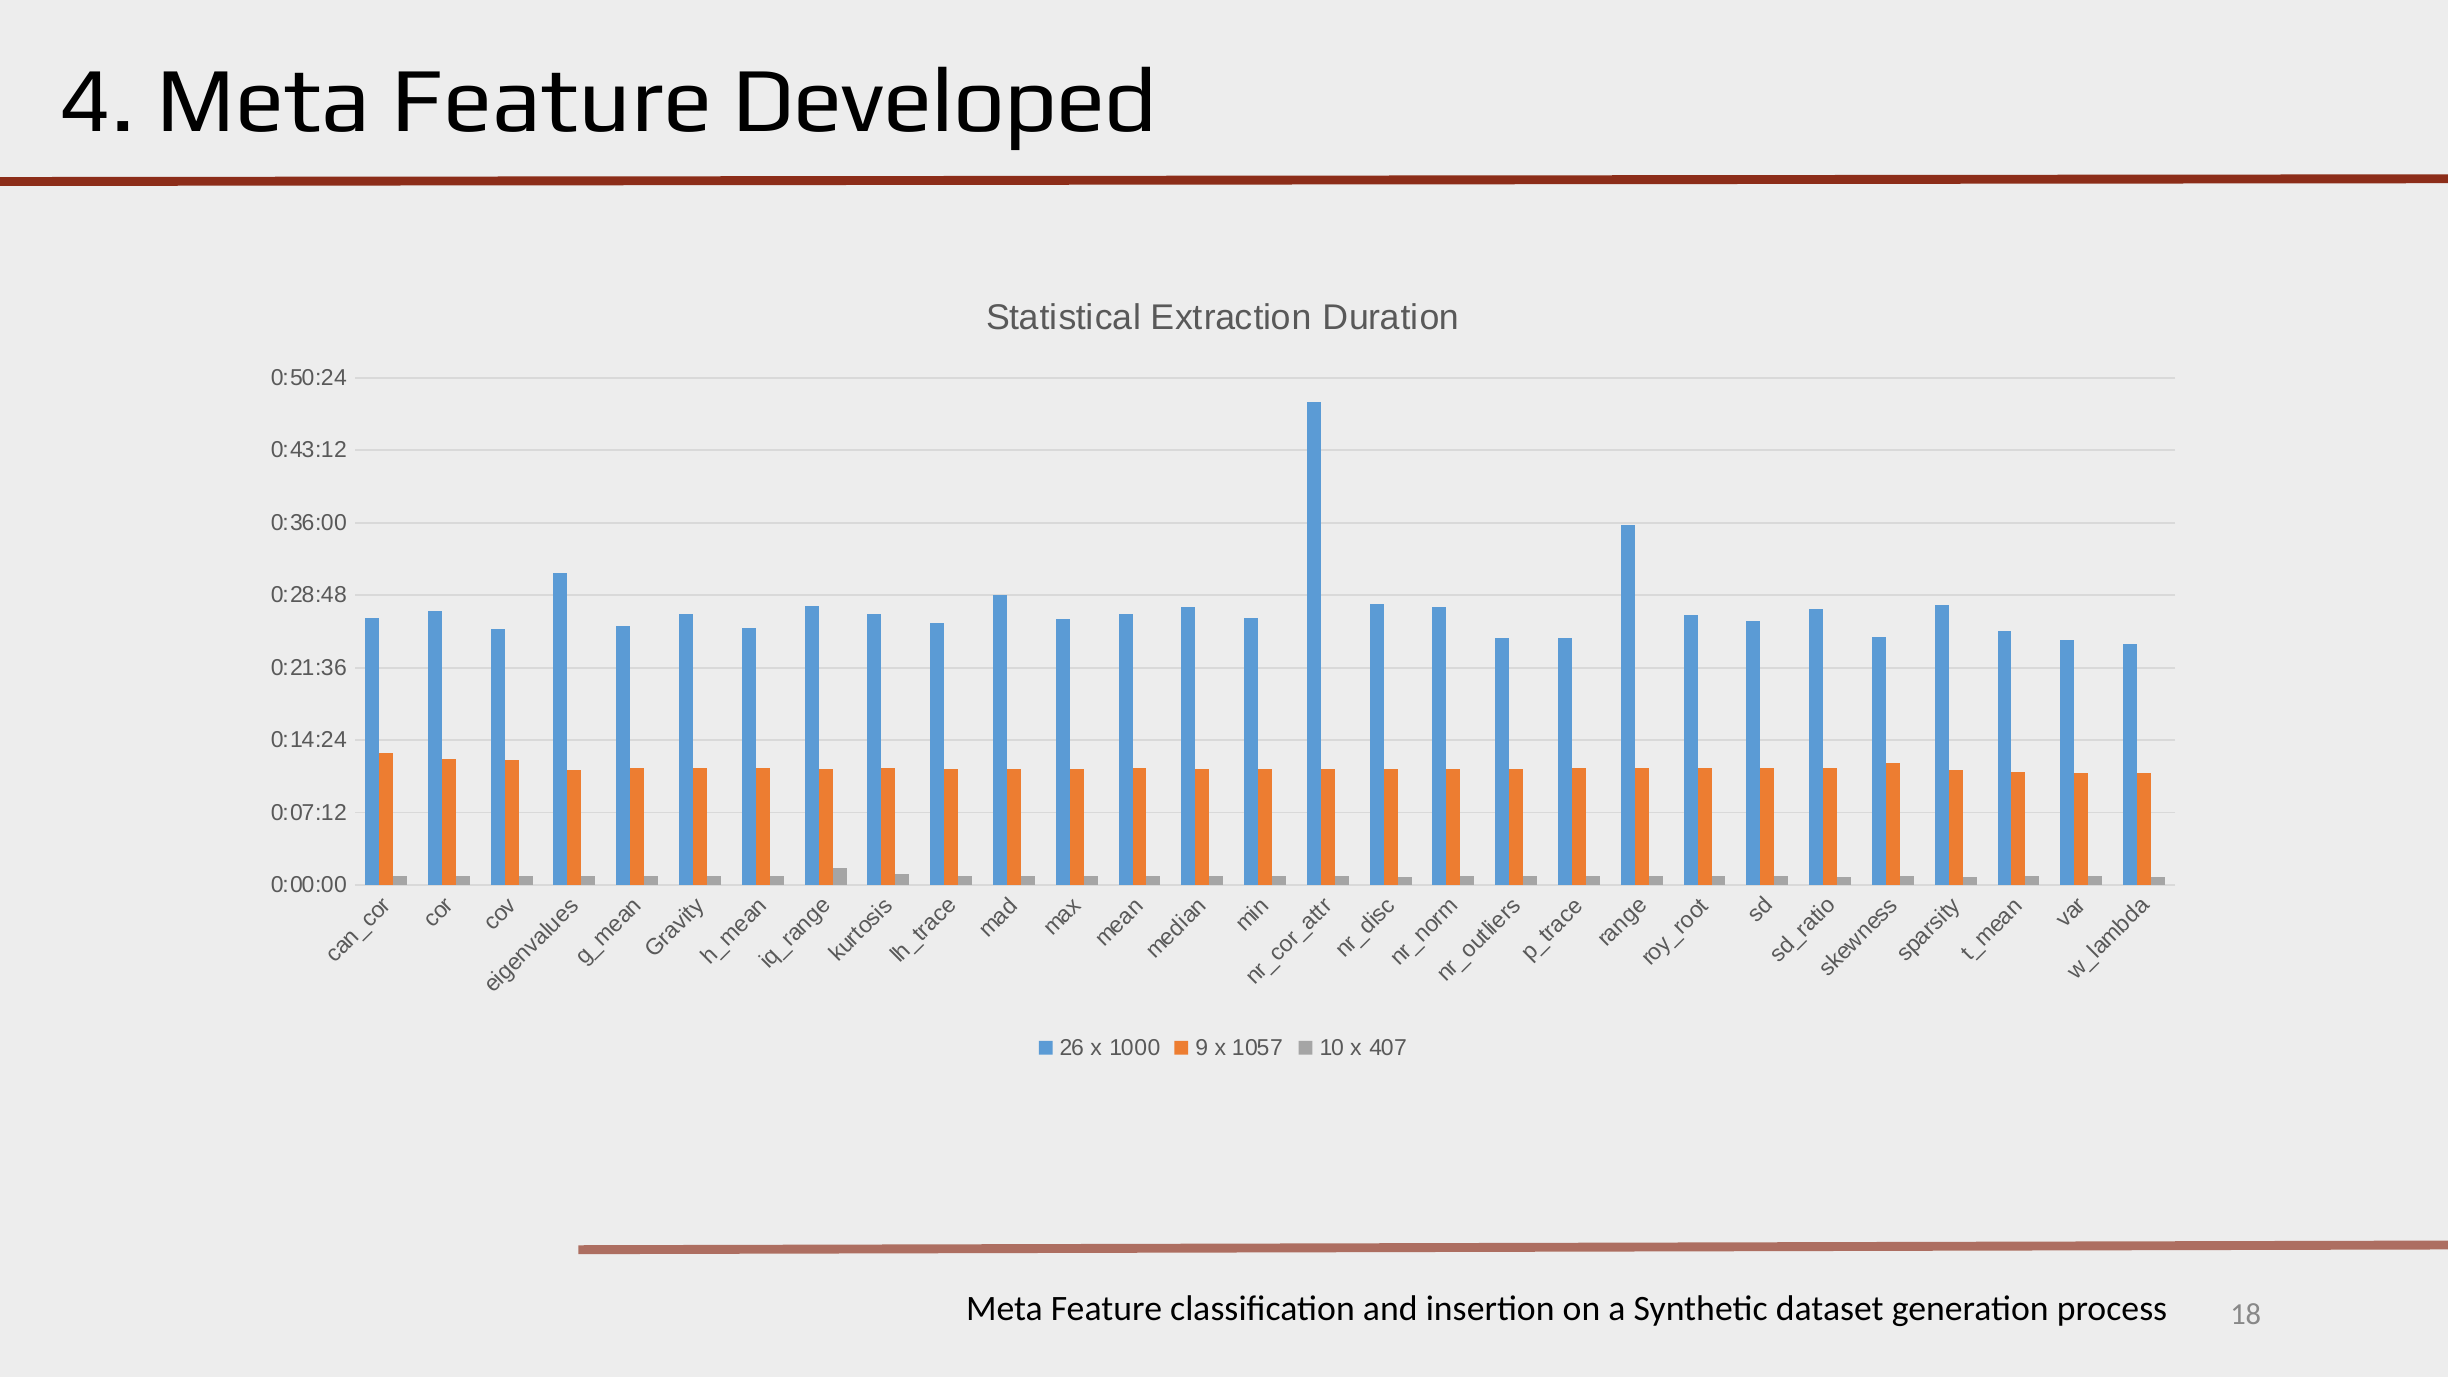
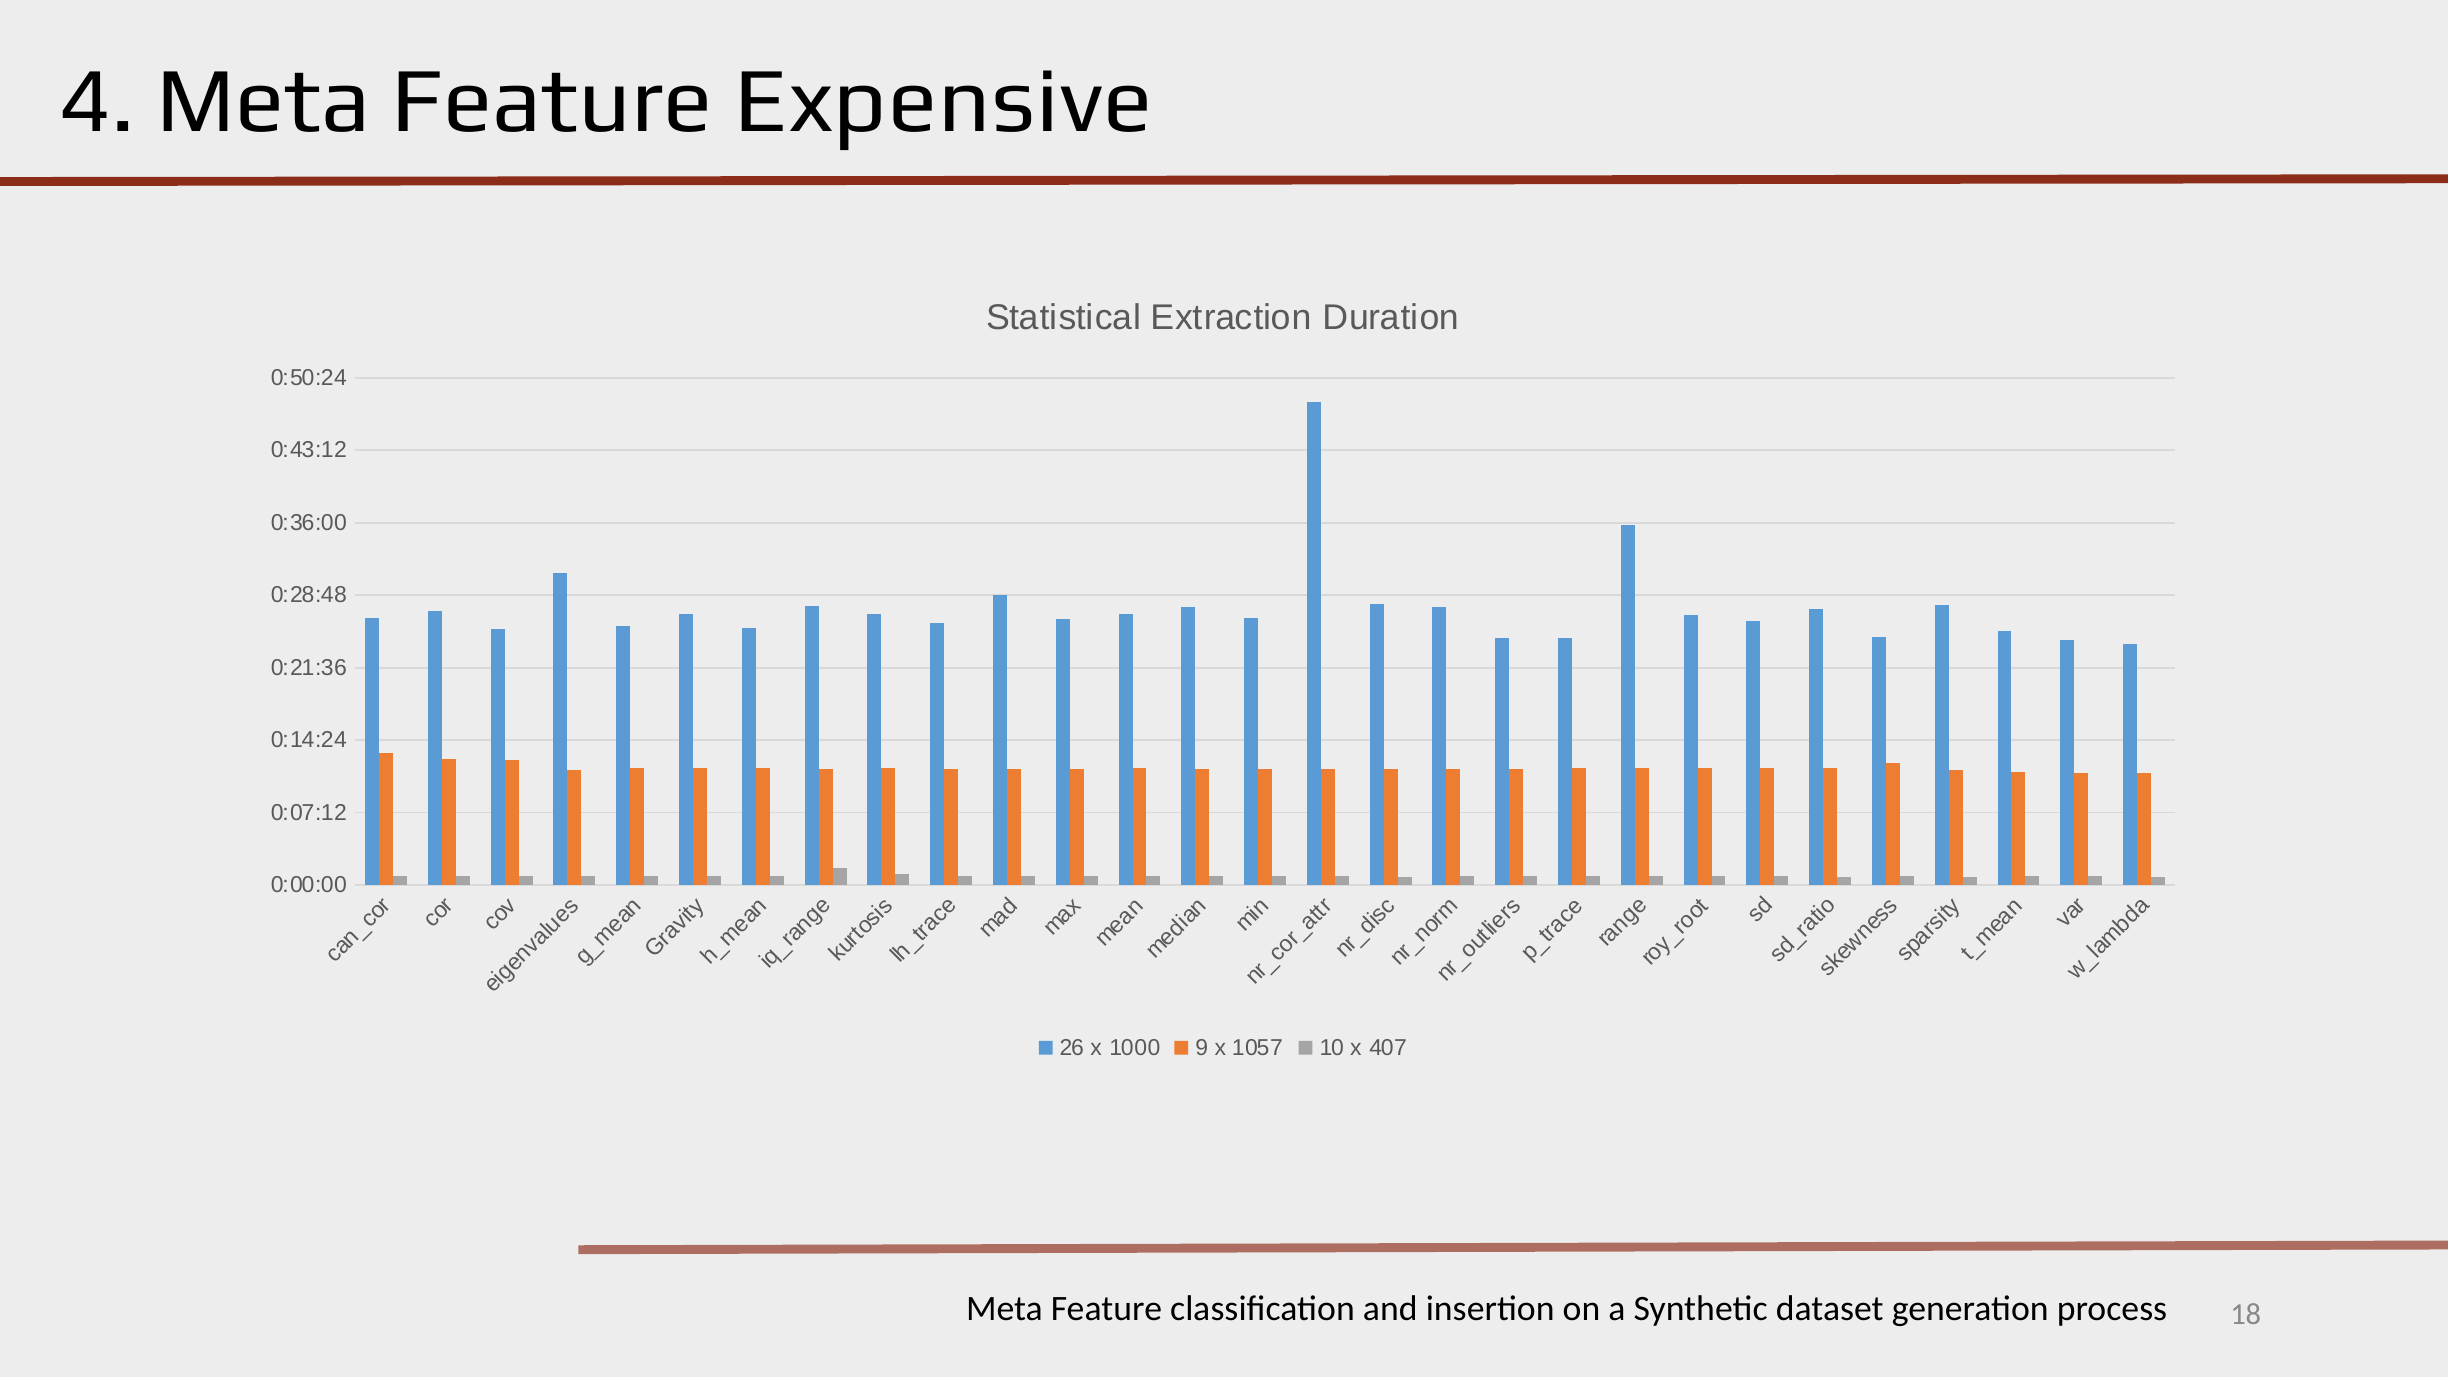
Developed: Developed -> Expensive (944, 101)
